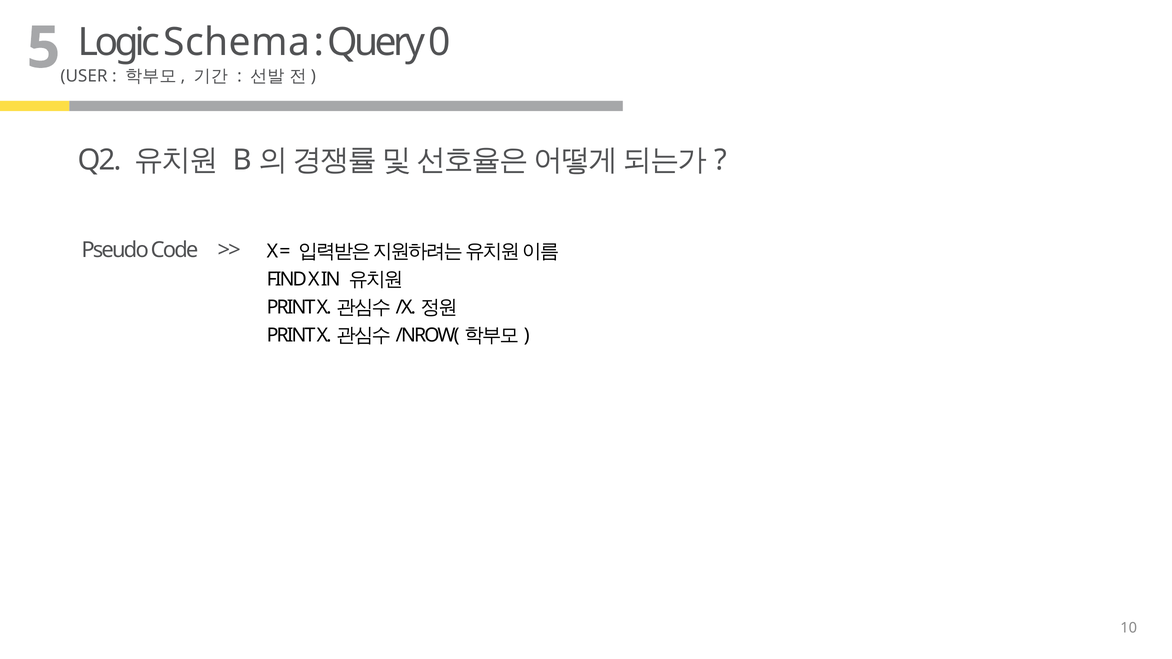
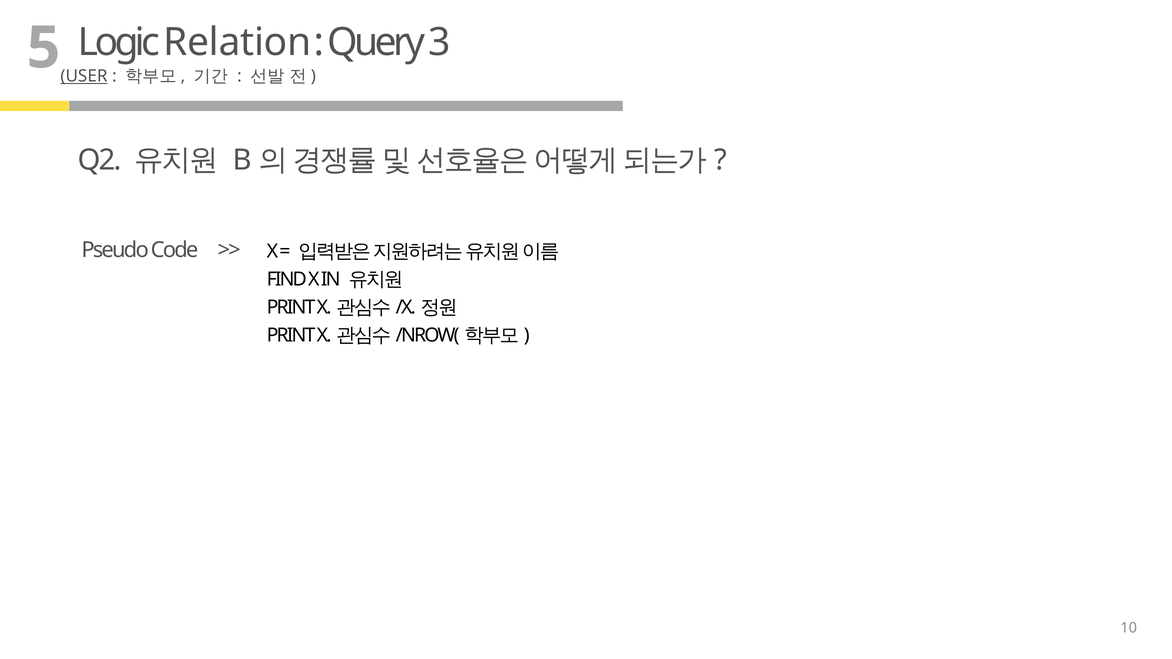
Schema: Schema -> Relation (237, 42)
0: 0 -> 3 (439, 42)
USER underline: none -> present (84, 76)
